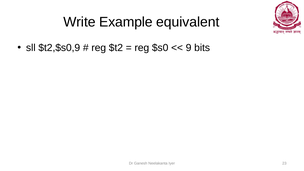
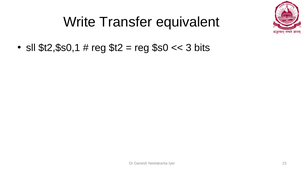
Example: Example -> Transfer (126, 22)
$t2,$s0,9: $t2,$s0,9 -> $t2,$s0,1 (59, 48)
9: 9 -> 3 (189, 48)
